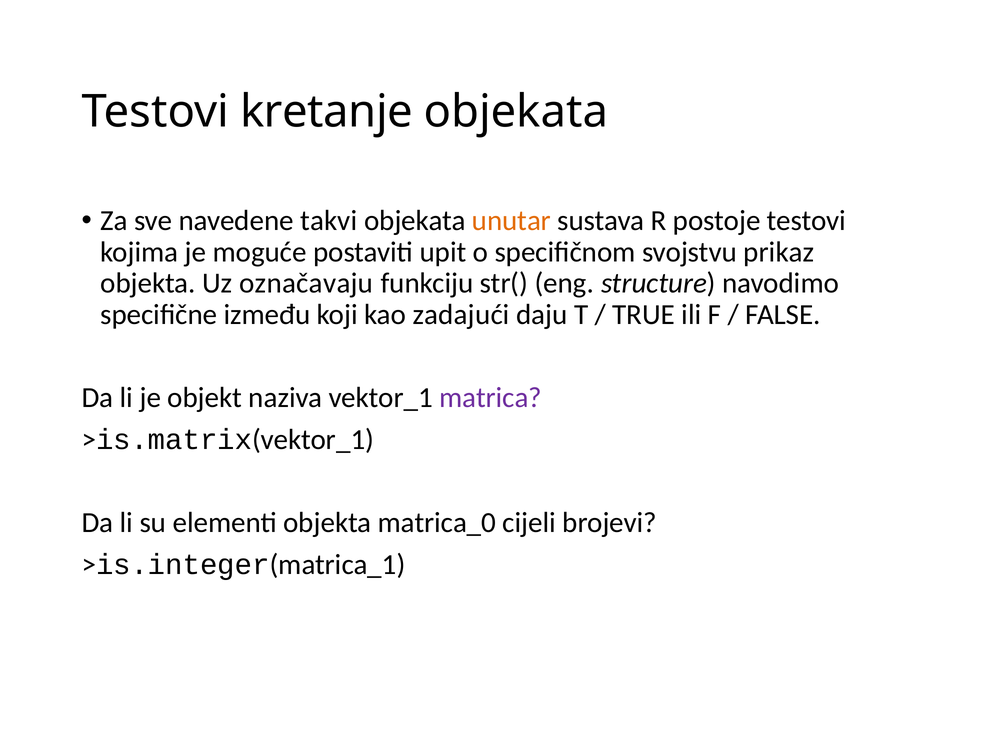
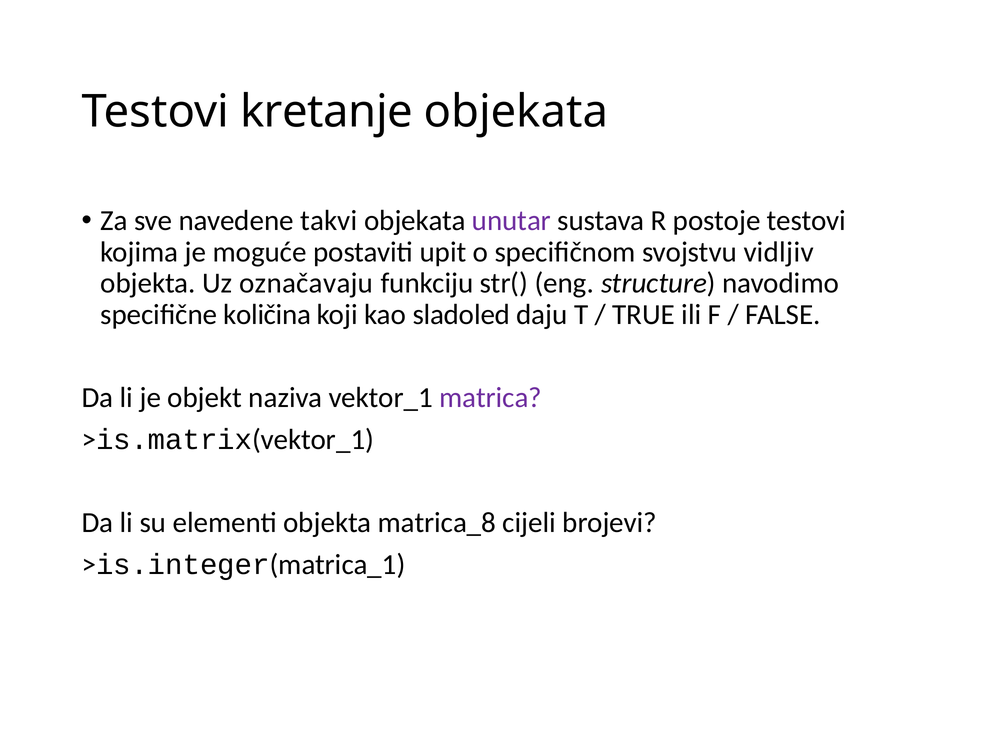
unutar colour: orange -> purple (511, 221)
prikaz: prikaz -> vidljiv (779, 252)
između: između -> količina (267, 315)
zadajući: zadajući -> sladoled (461, 315)
matrica_0: matrica_0 -> matrica_8 (437, 523)
